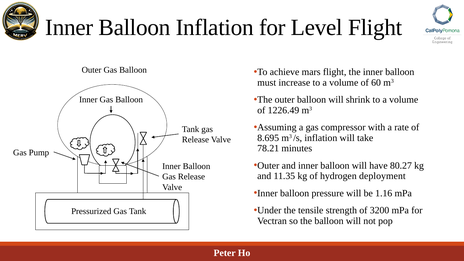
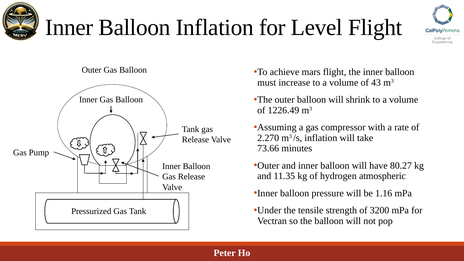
60: 60 -> 43 (376, 82)
8.695: 8.695 -> 2.270 (268, 138)
78.21: 78.21 -> 73.66 (268, 148)
deployment: deployment -> atmospheric (382, 176)
